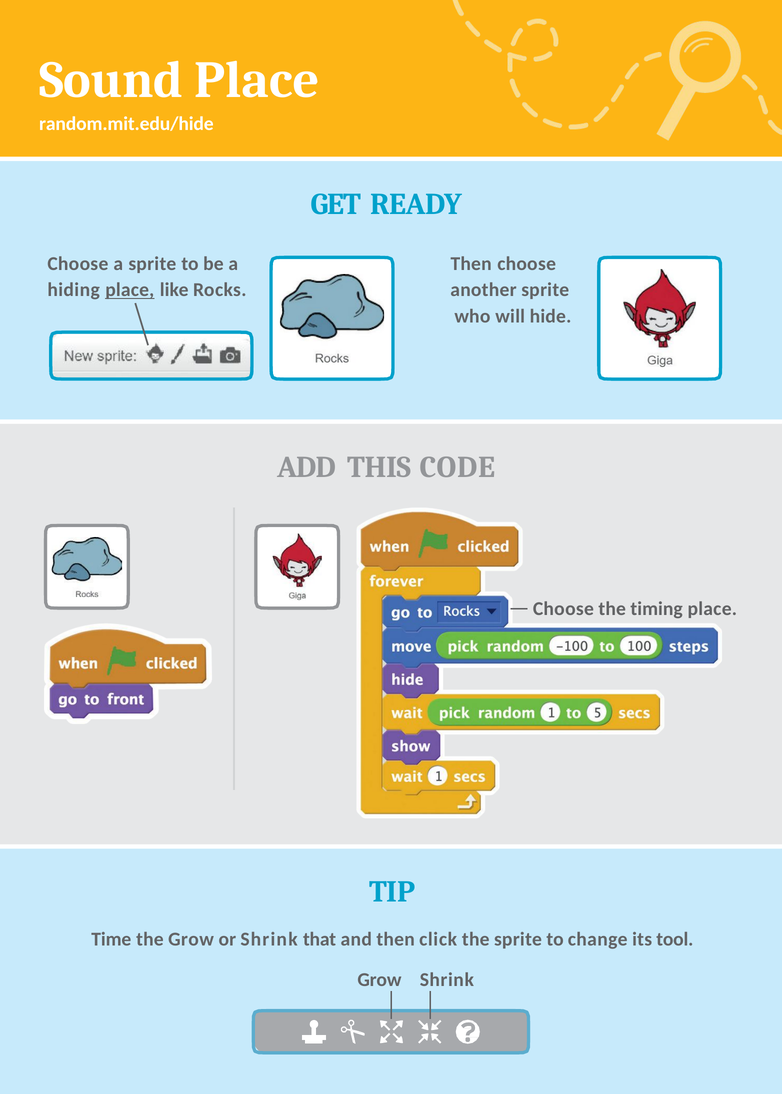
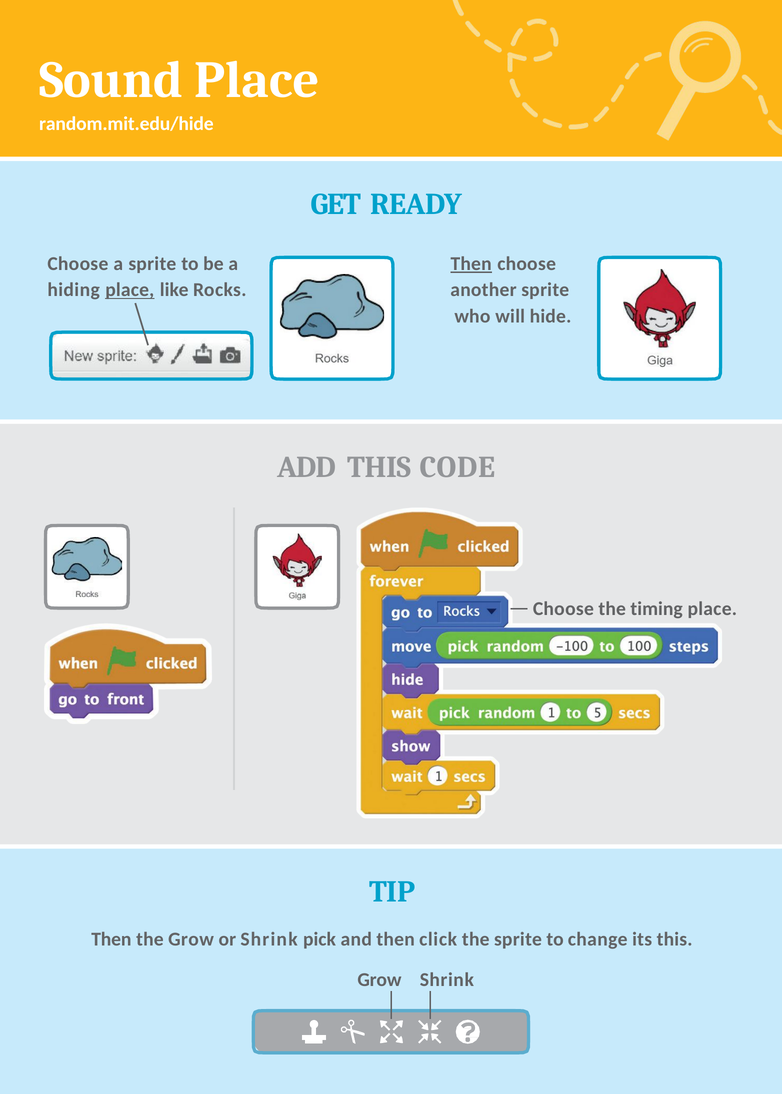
Then underline: none -> present (471, 264)
Time: Time -> Then (111, 940)
that: that -> pick (319, 940)
its tool: tool -> this (675, 940)
